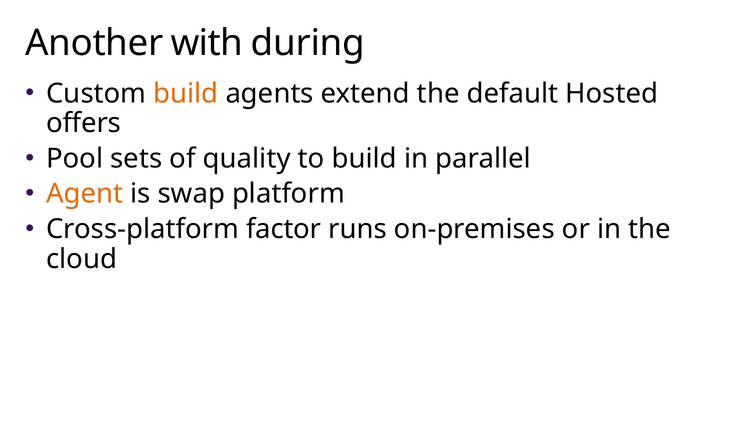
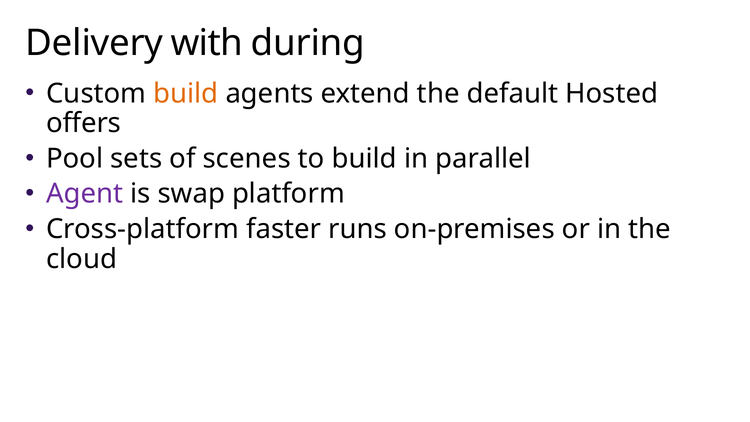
Another: Another -> Delivery (94, 43)
quality: quality -> scenes (247, 158)
Agent colour: orange -> purple (85, 194)
factor: factor -> faster (284, 229)
